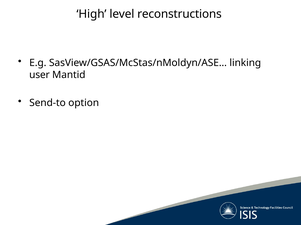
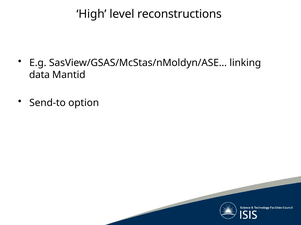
user: user -> data (39, 75)
